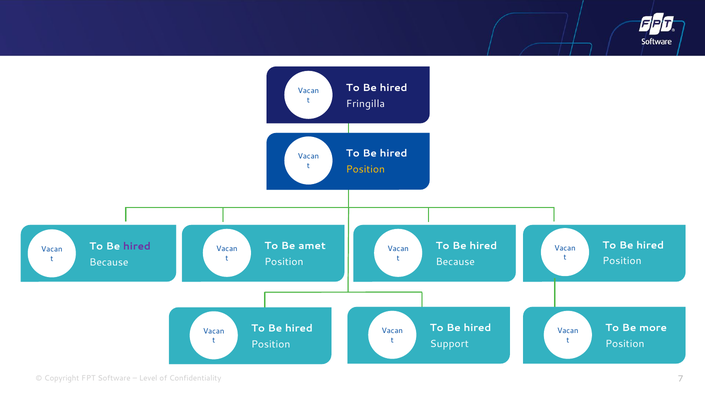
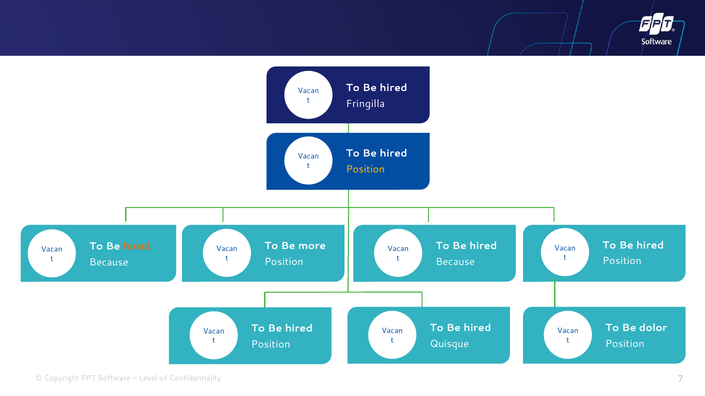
amet: amet -> more (312, 246)
hired colour: purple -> orange (137, 247)
more: more -> dolor (653, 328)
Support: Support -> Quisque (449, 344)
